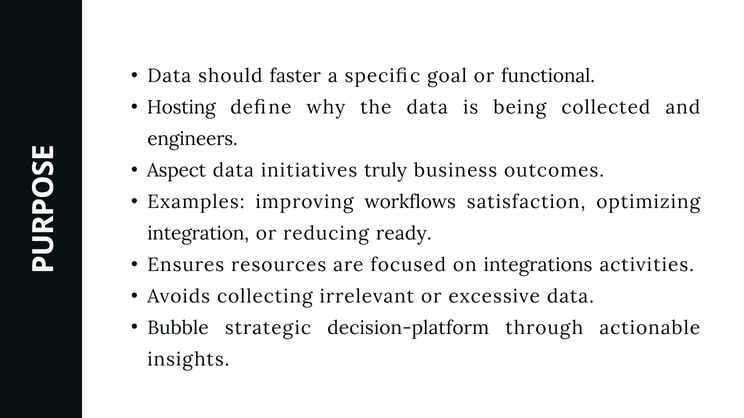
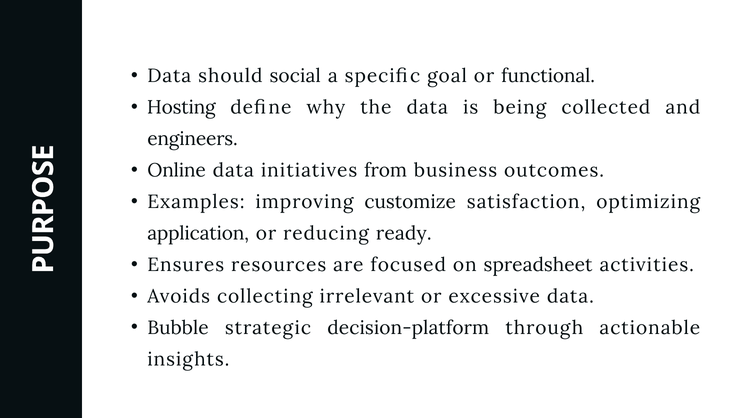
faster: faster -> social (295, 76)
Aspect: Aspect -> Online (177, 170)
truly: truly -> from (386, 170)
workflows: workflows -> customize (410, 202)
integration: integration -> application (198, 234)
integrations: integrations -> spreadsheet (538, 265)
